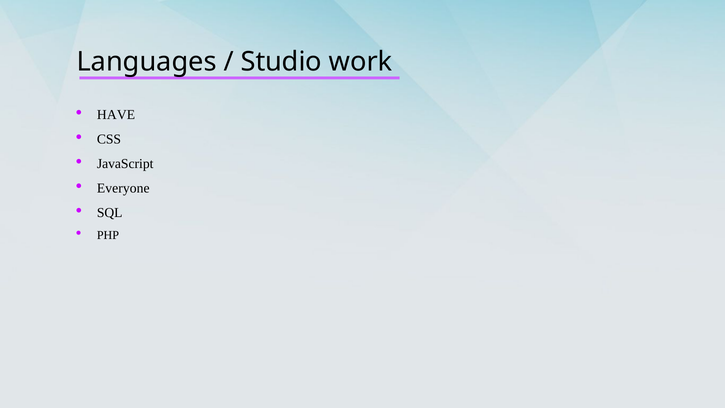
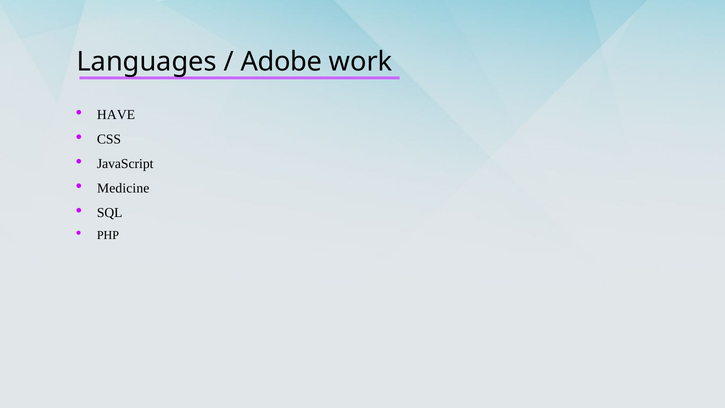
Studio: Studio -> Adobe (281, 62)
Everyone: Everyone -> Medicine (123, 188)
